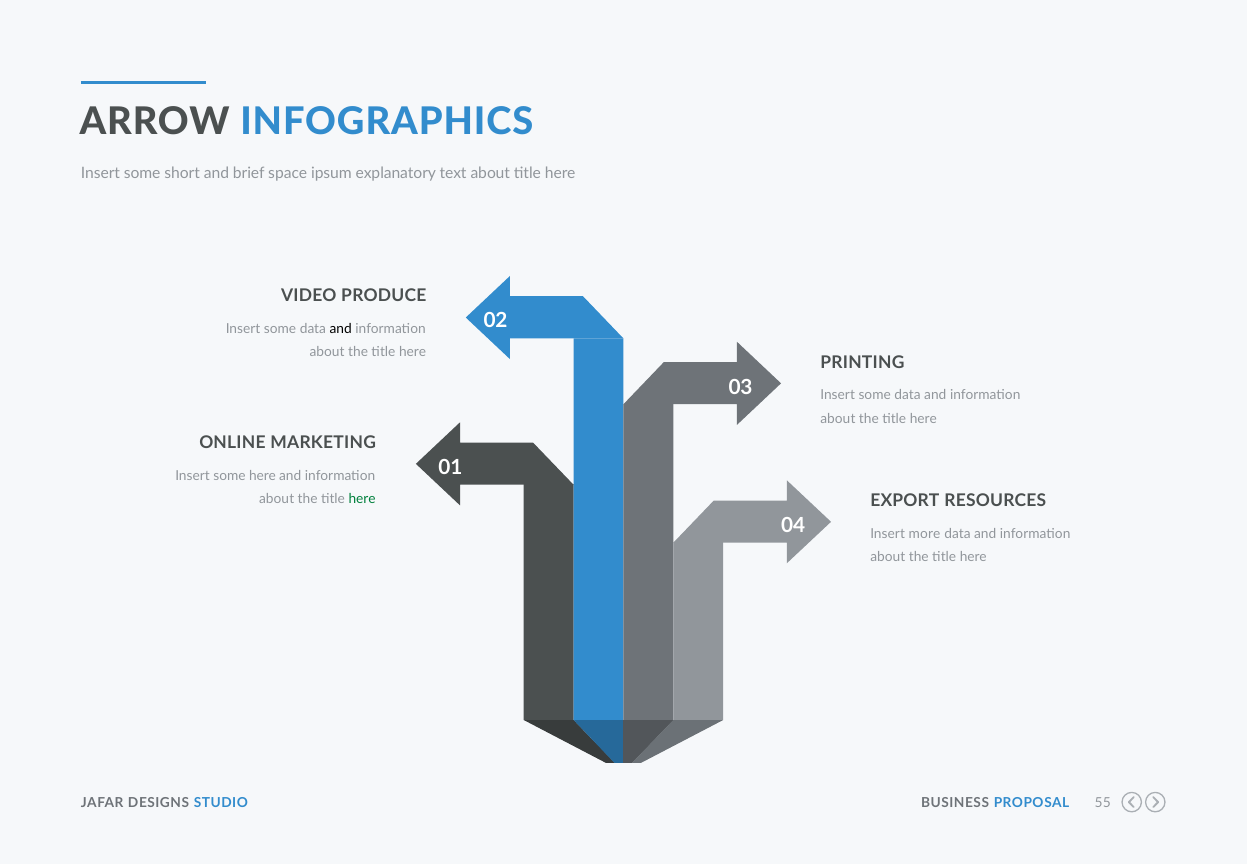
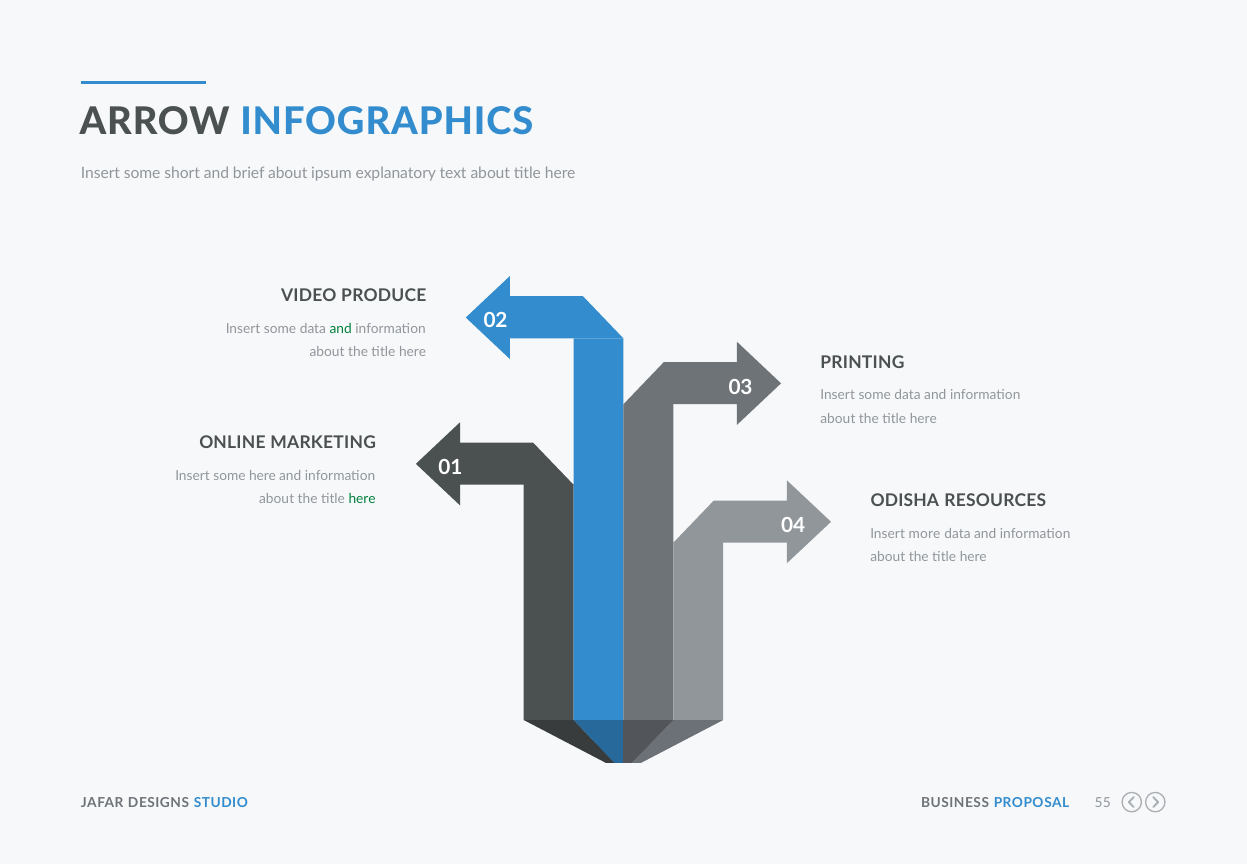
brief space: space -> about (288, 173)
and colour: black -> green (341, 328)
EXPORT: EXPORT -> ODISHA (905, 501)
